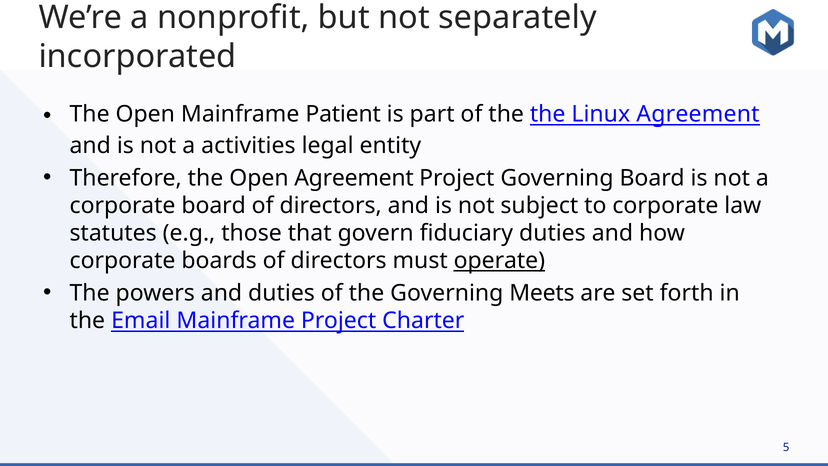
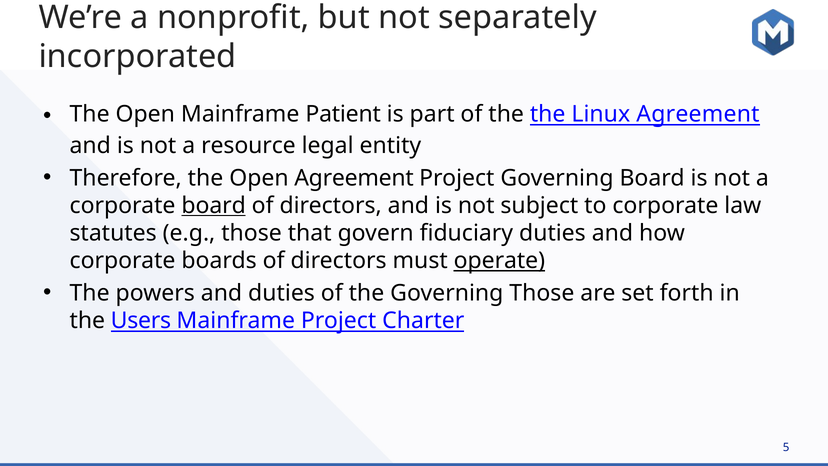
activities: activities -> resource (248, 146)
board underline: none -> present (214, 206)
Governing Meets: Meets -> Those (542, 293)
Email: Email -> Users (141, 321)
